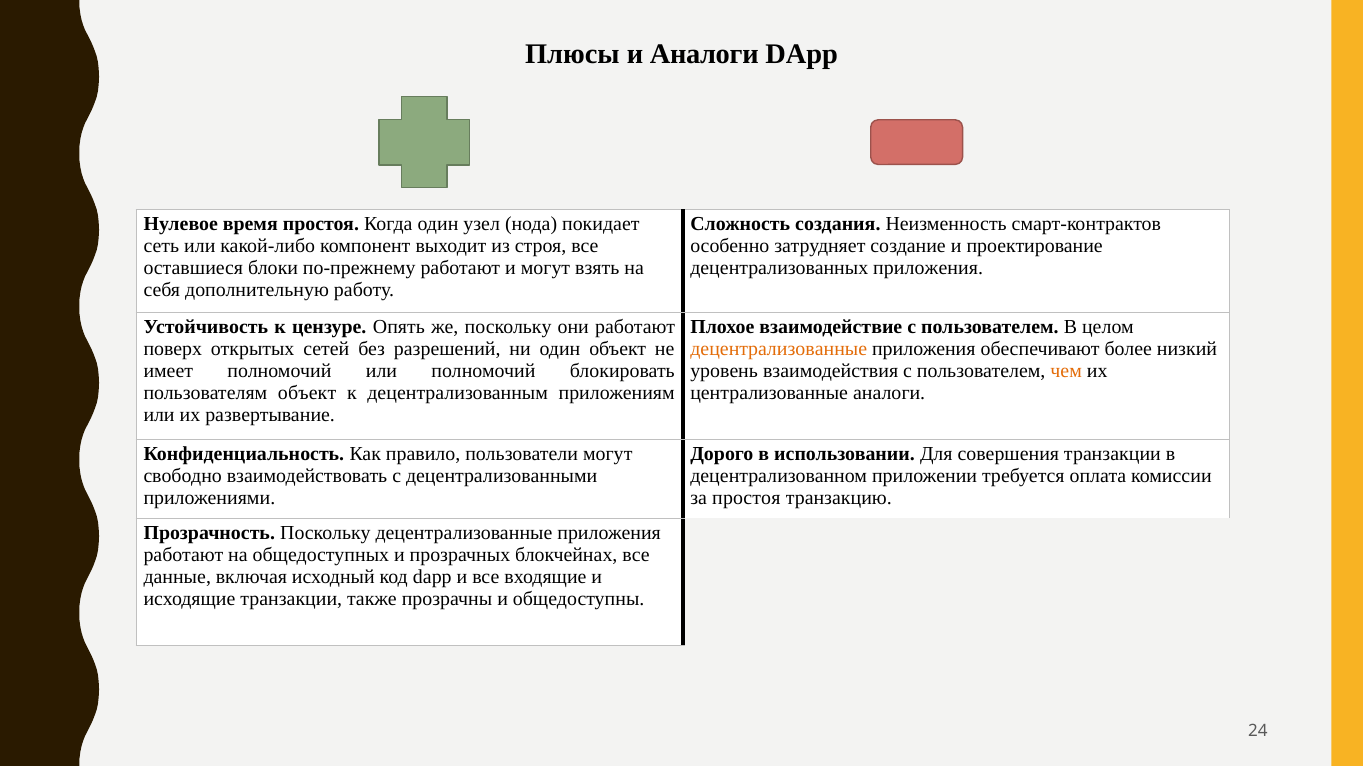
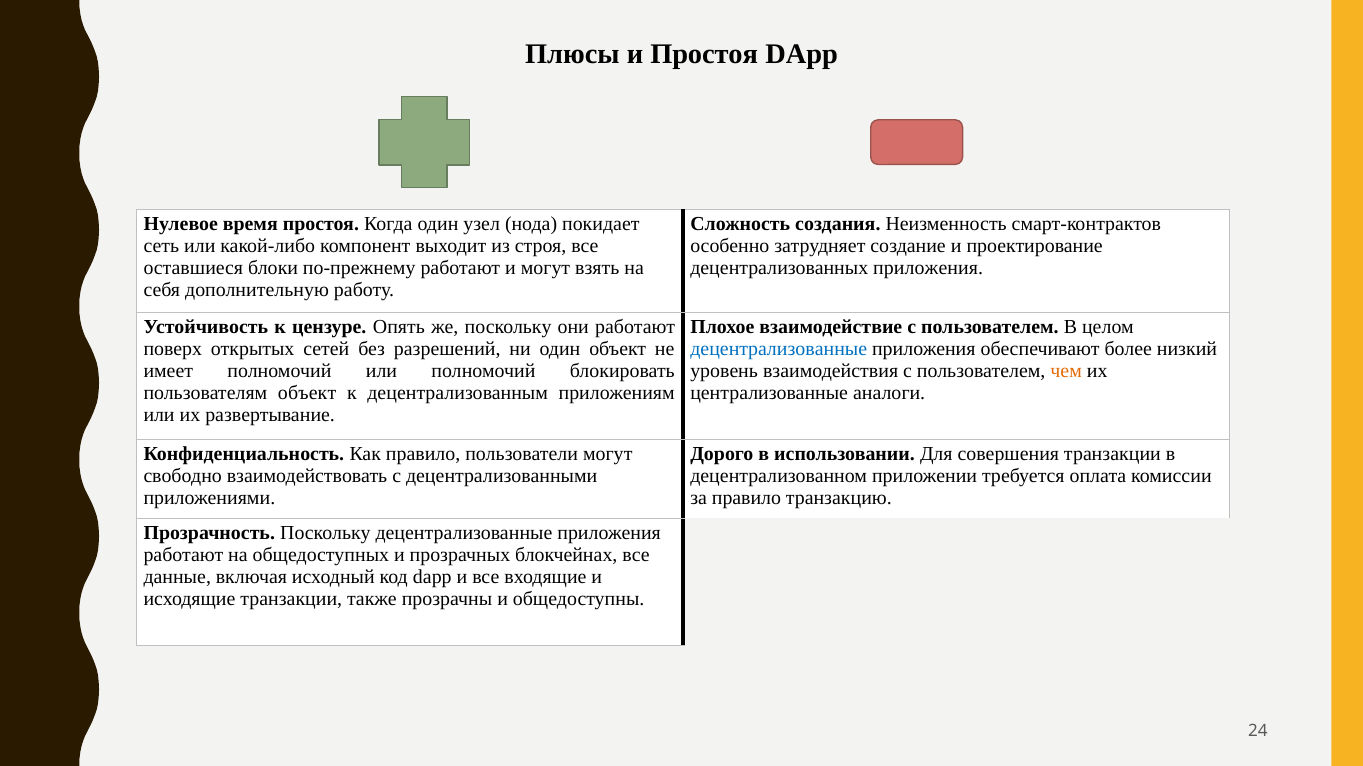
и Аналоги: Аналоги -> Простоя (704, 54)
децентрализованные colour: orange -> blue (779, 350)
за простоя: простоя -> правило (746, 499)
